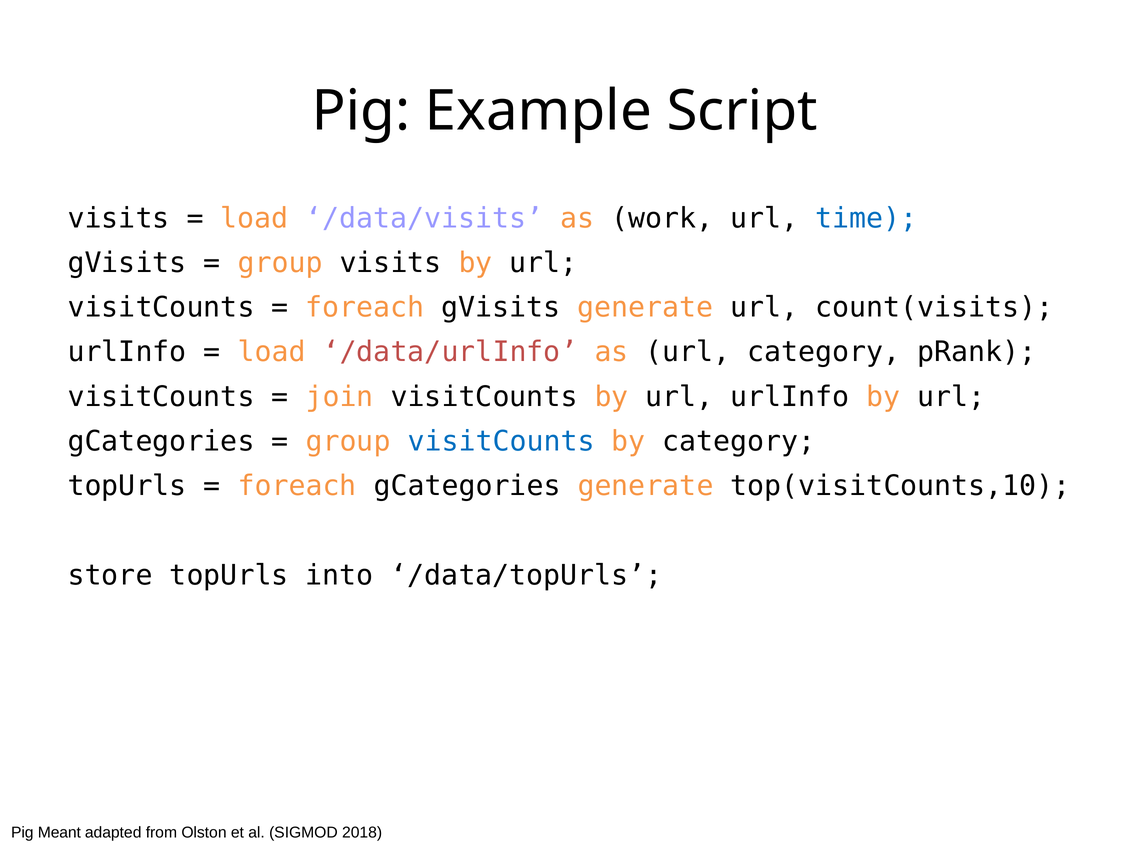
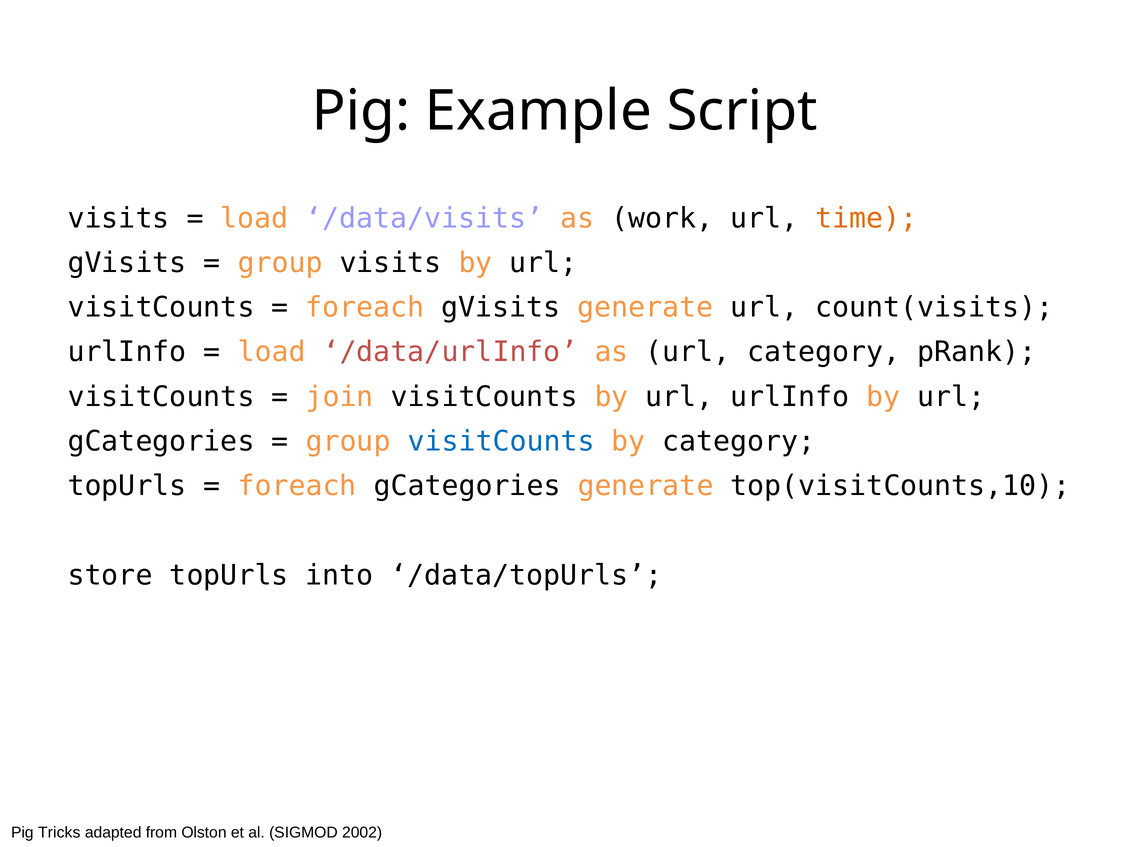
time colour: blue -> orange (866, 218)
Meant: Meant -> Tricks (59, 833)
2018: 2018 -> 2002 (362, 833)
